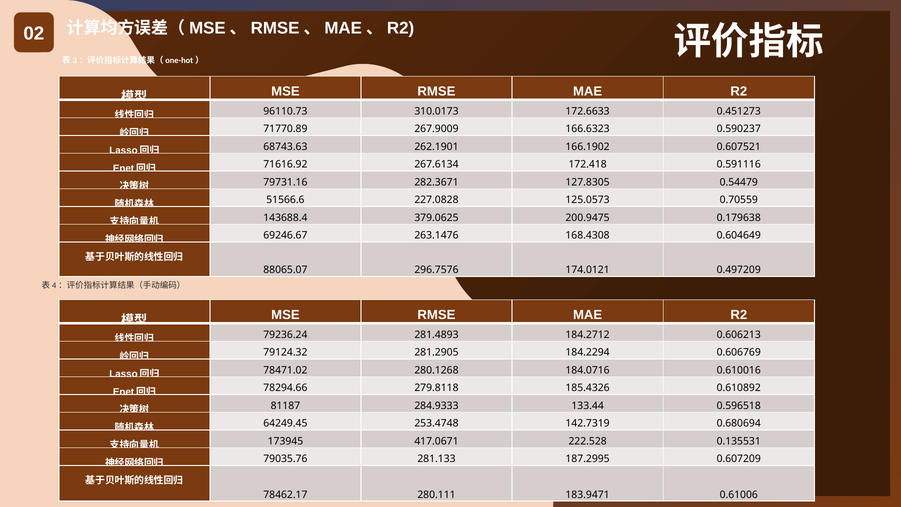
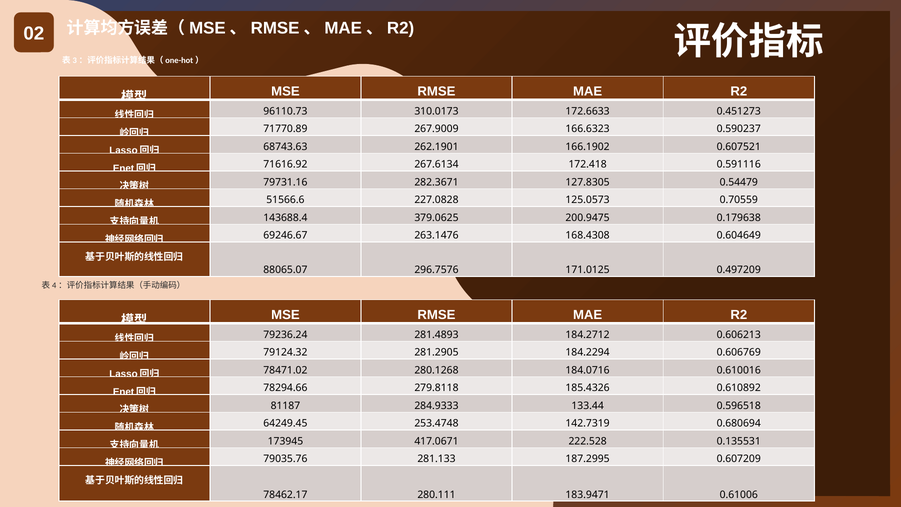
174.0121: 174.0121 -> 171.0125 (588, 270)
